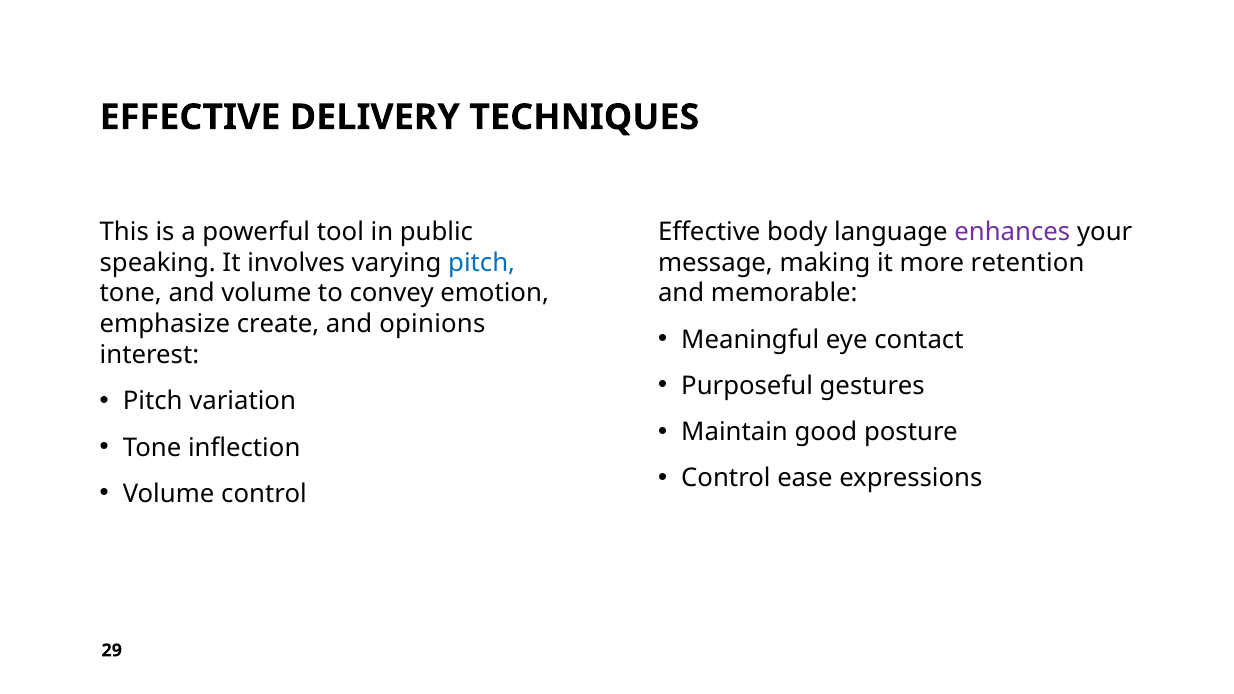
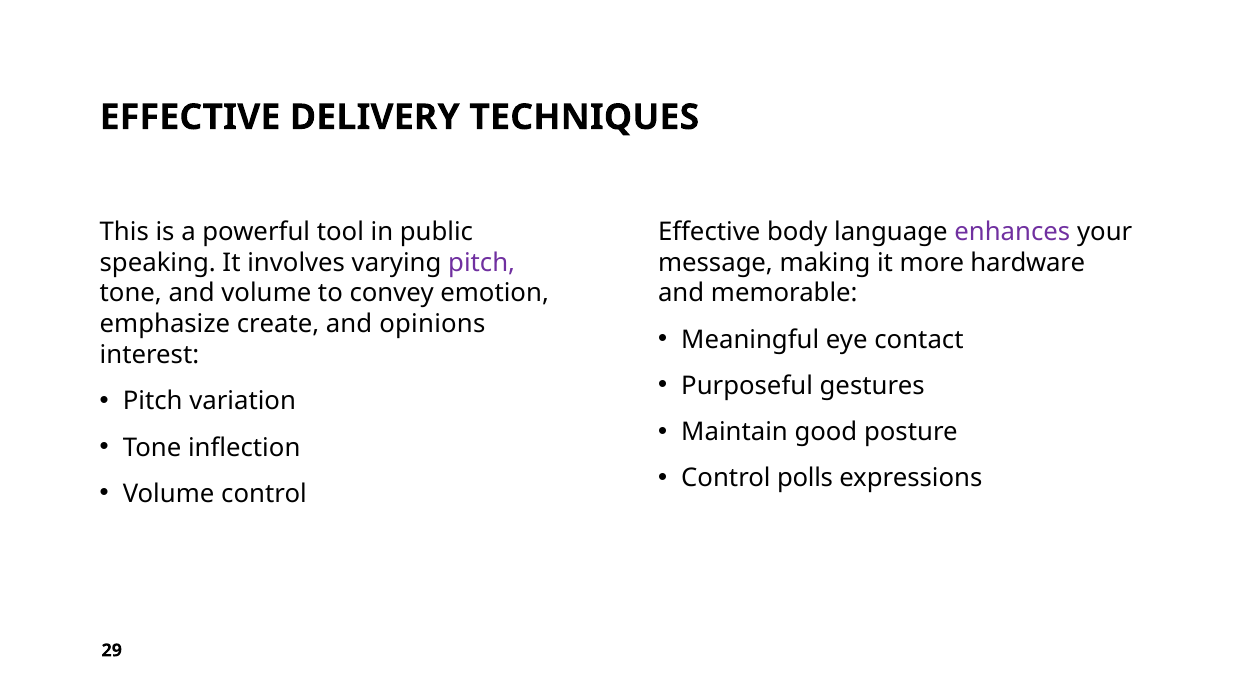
pitch colour: blue -> purple (482, 263)
retention: retention -> hardware (1028, 263)
ease: ease -> polls (805, 479)
